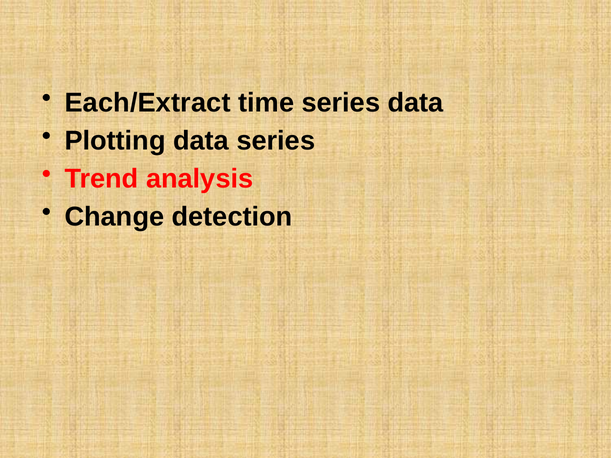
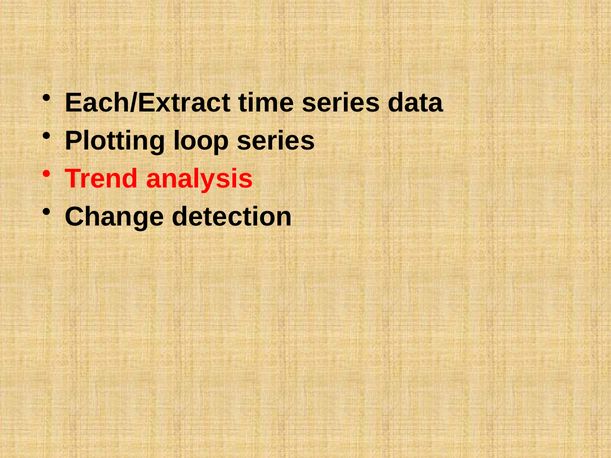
Plotting data: data -> loop (201, 141)
